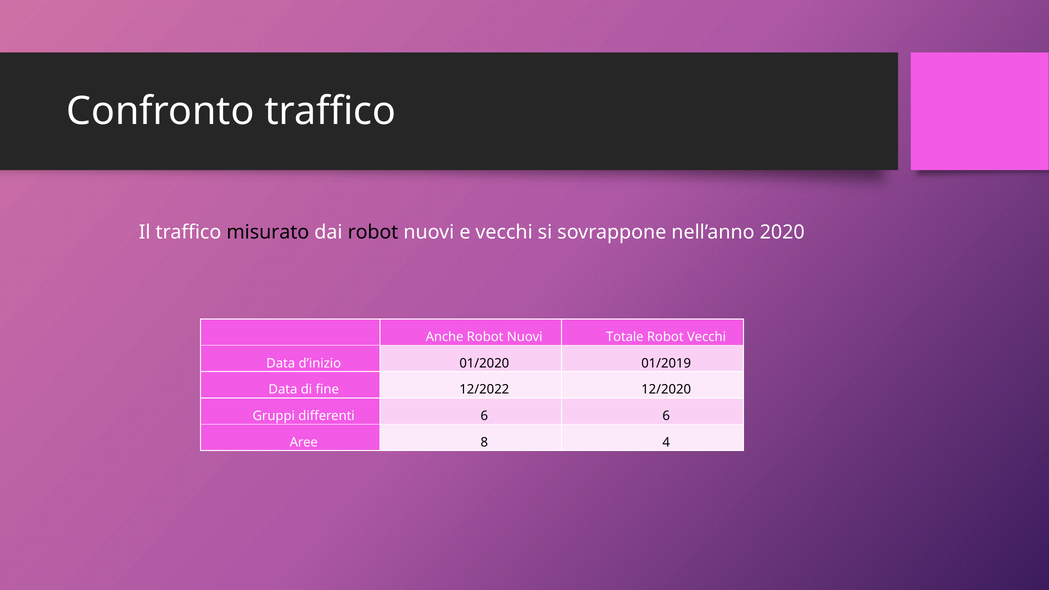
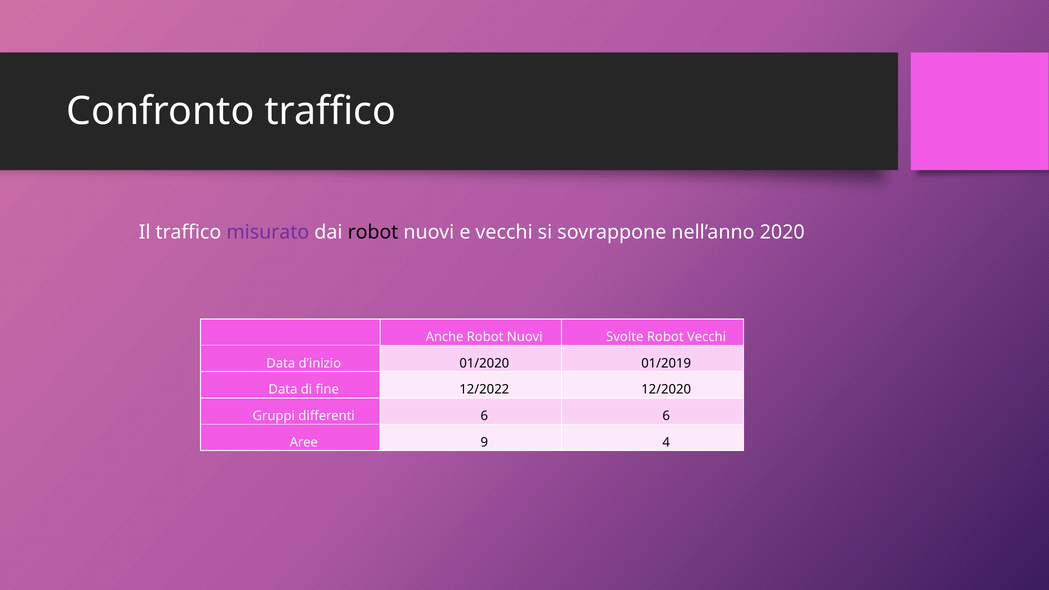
misurato colour: black -> purple (268, 233)
Totale: Totale -> Svolte (625, 337)
8: 8 -> 9 (484, 442)
